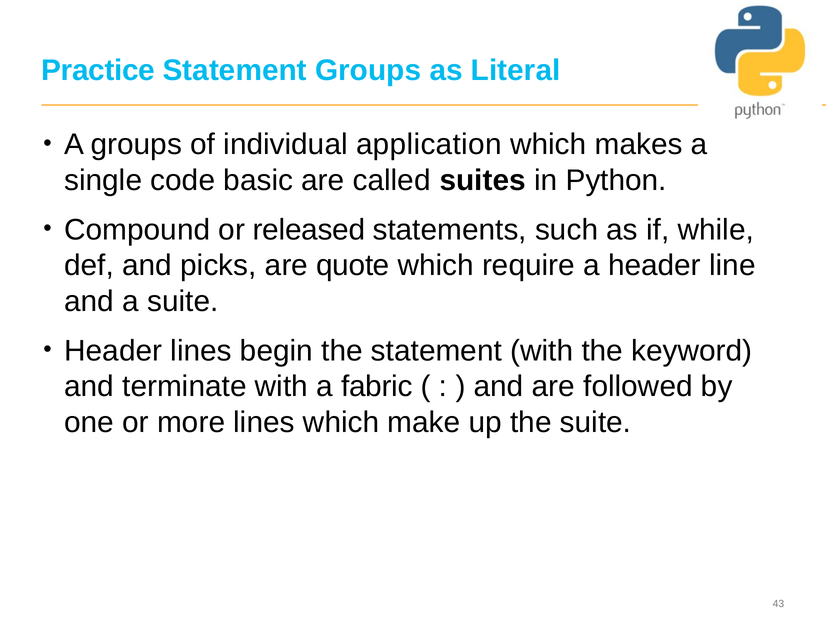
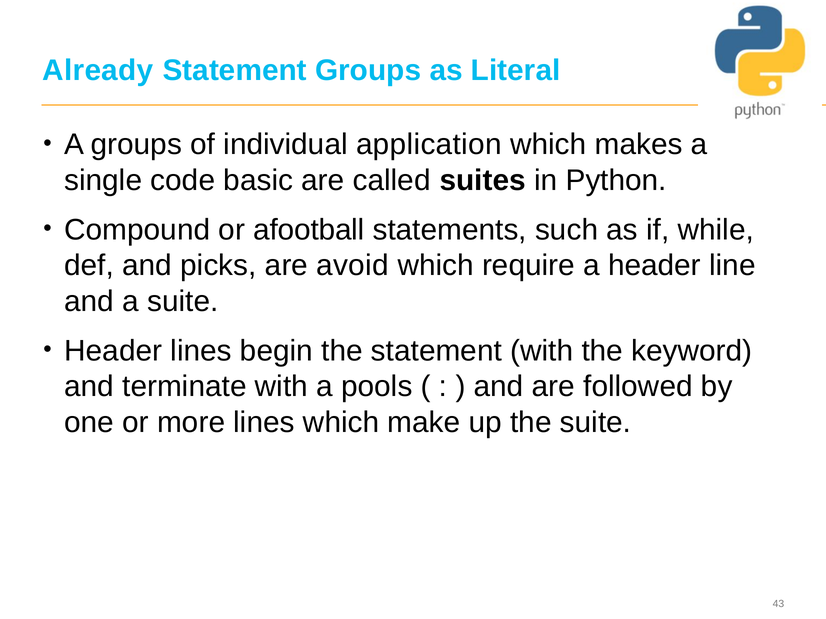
Practice: Practice -> Already (98, 71)
released: released -> afootball (309, 230)
quote: quote -> avoid (353, 266)
fabric: fabric -> pools (377, 387)
